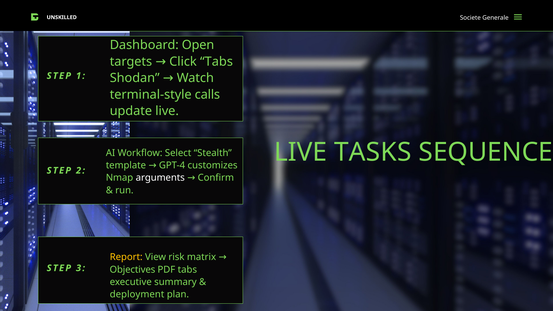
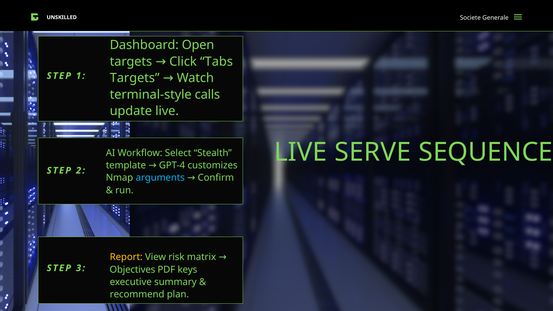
Shodan: Shodan -> Targets (135, 78)
TASKS: TASKS -> SERVE (373, 152)
arguments colour: white -> light blue (160, 178)
PDF tabs: tabs -> keys (187, 270)
deployment: deployment -> recommend (137, 294)
